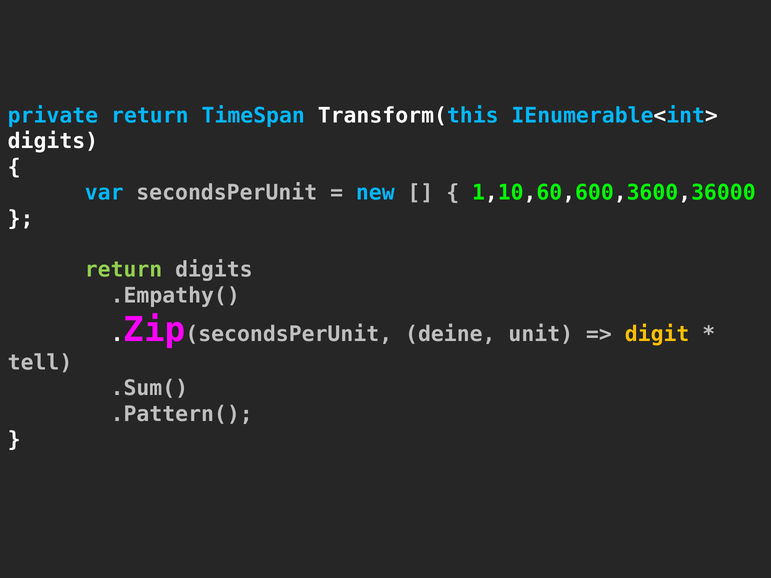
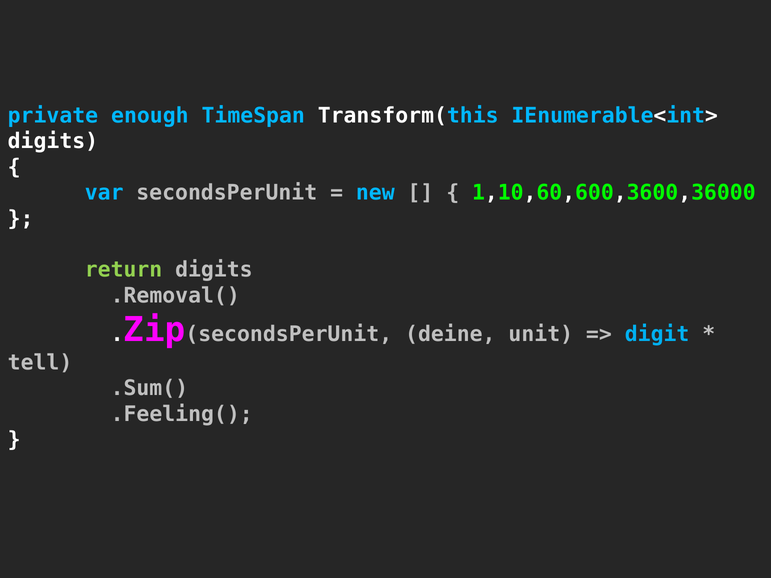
private return: return -> enough (150, 116)
.Empathy(: .Empathy( -> .Removal( (175, 296)
digit colour: yellow -> light blue (657, 334)
.Pattern(: .Pattern( -> .Feeling( (182, 414)
